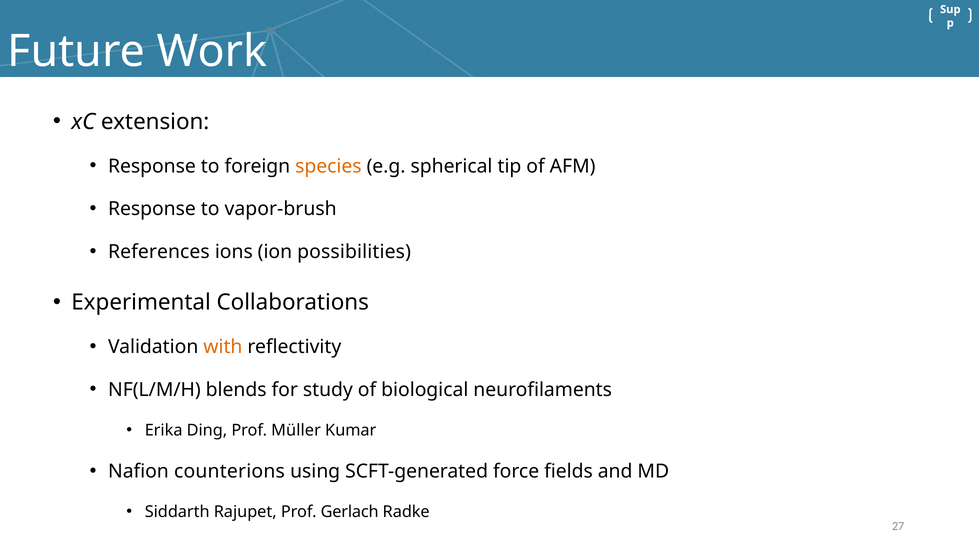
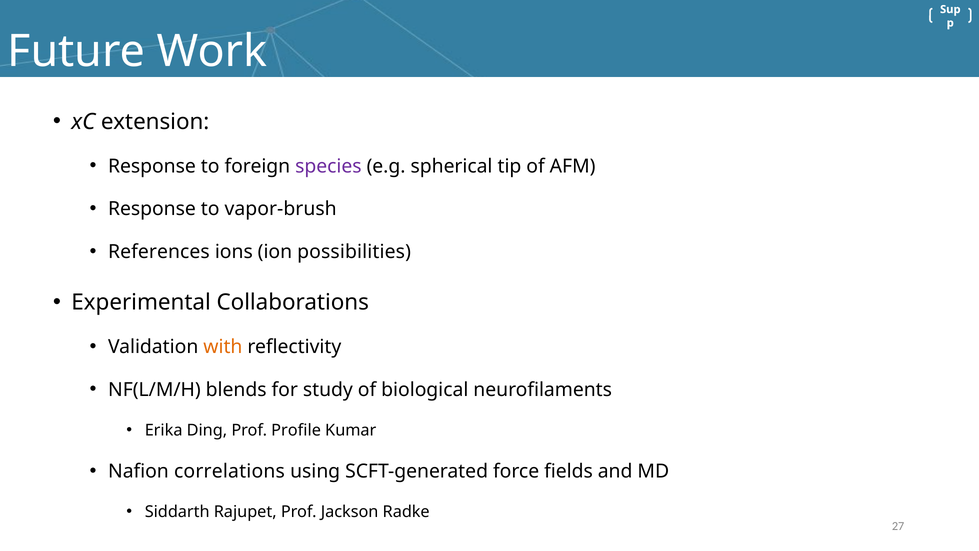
species colour: orange -> purple (328, 166)
Müller: Müller -> Profile (296, 430)
counterions: counterions -> correlations (229, 471)
Gerlach: Gerlach -> Jackson (350, 512)
